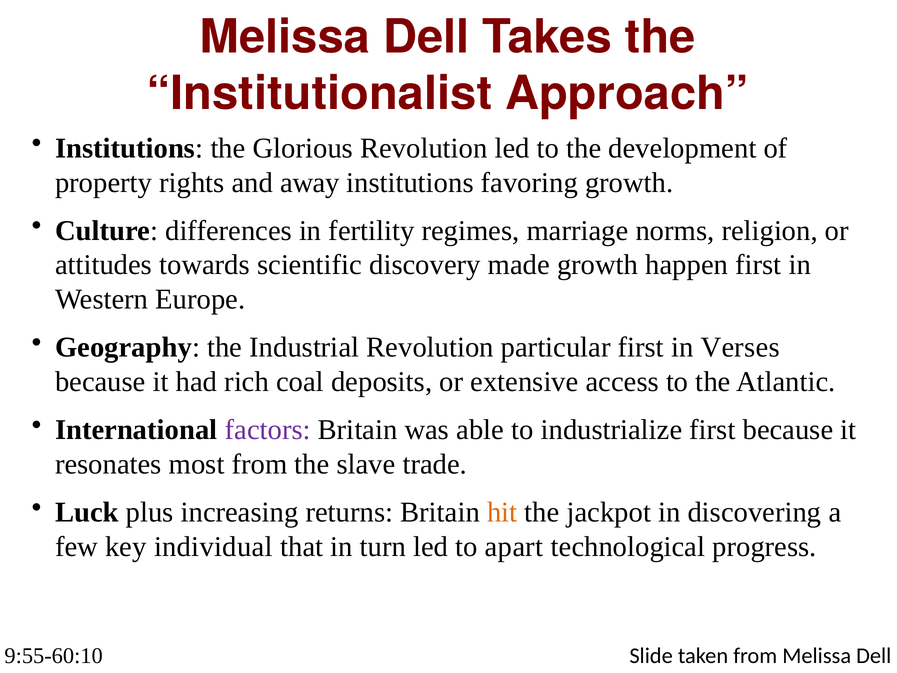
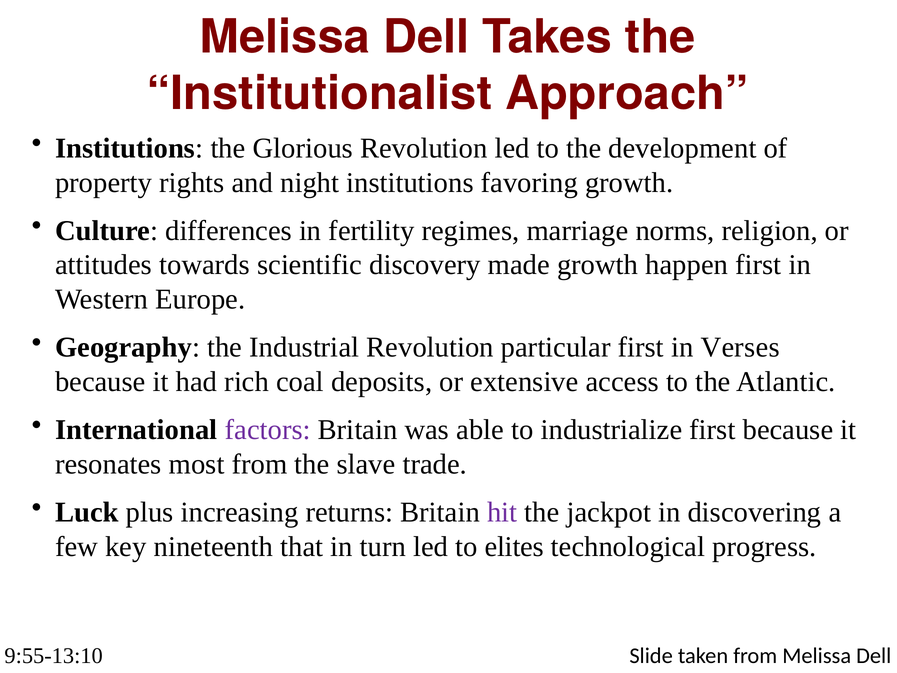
away: away -> night (310, 183)
hit colour: orange -> purple (502, 512)
individual: individual -> nineteenth (213, 547)
apart: apart -> elites (514, 547)
9:55-60:10: 9:55-60:10 -> 9:55-13:10 (54, 656)
